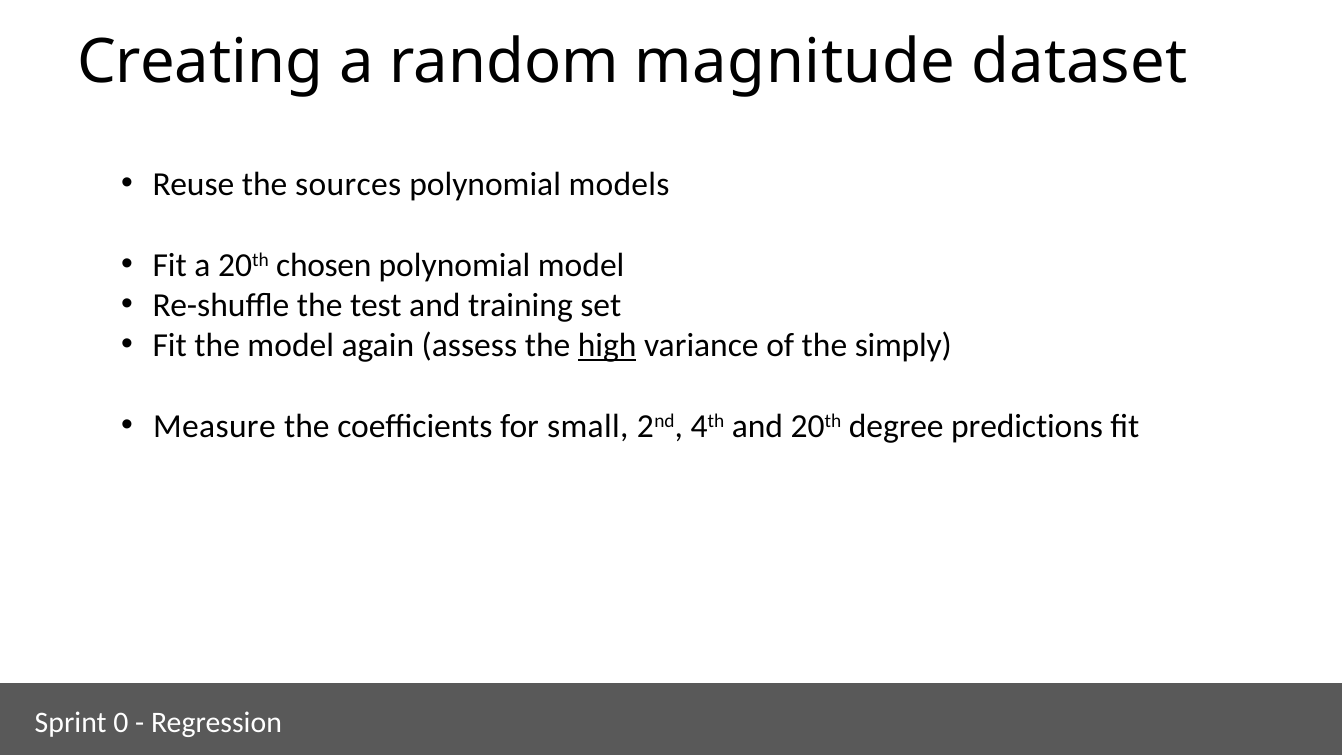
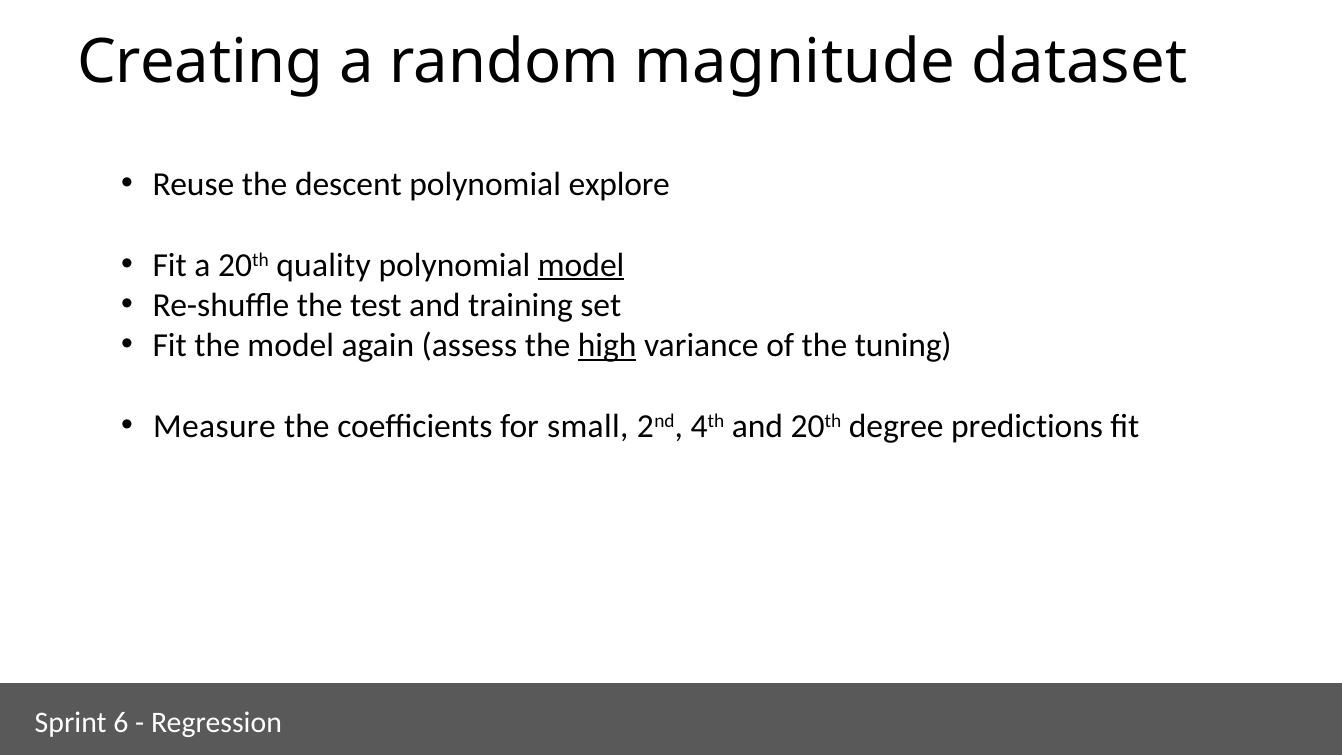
sources: sources -> descent (348, 184)
models: models -> explore (619, 184)
chosen: chosen -> quality (324, 265)
model underline: none -> present (581, 265)
simply: simply -> tuning (903, 346)
0: 0 -> 6 (121, 723)
